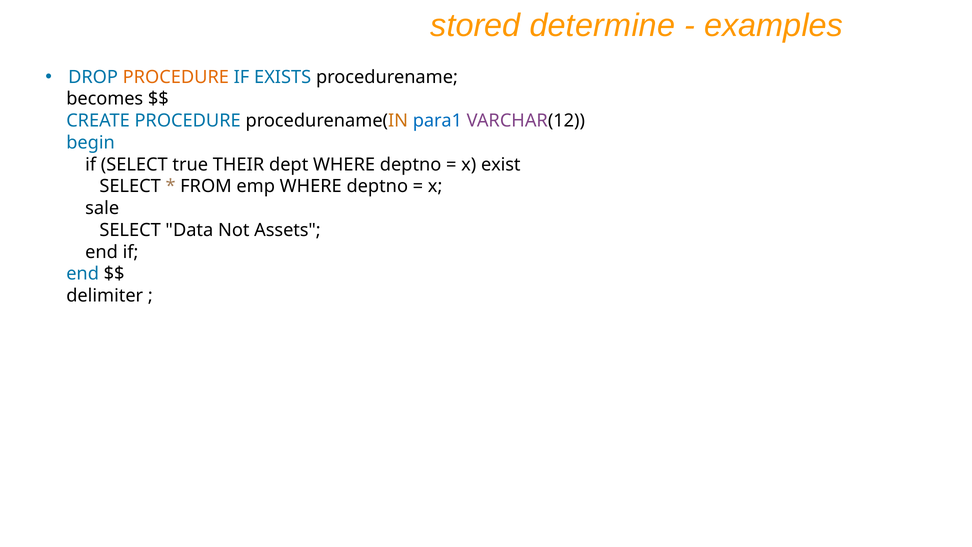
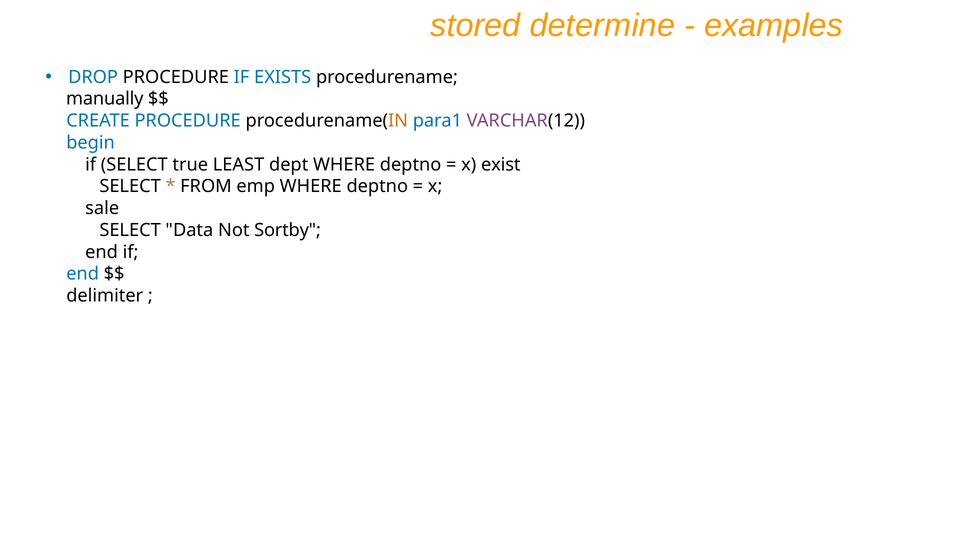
PROCEDURE colour: orange -> black (176, 77)
becomes: becomes -> manually (105, 99)
THEIR: THEIR -> LEAST (239, 164)
Assets: Assets -> Sortby (288, 230)
